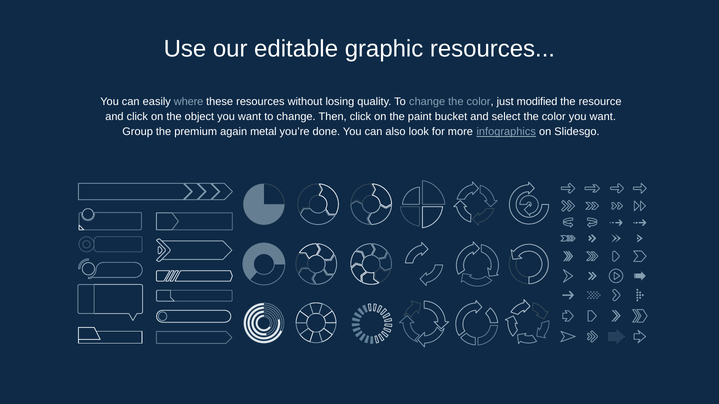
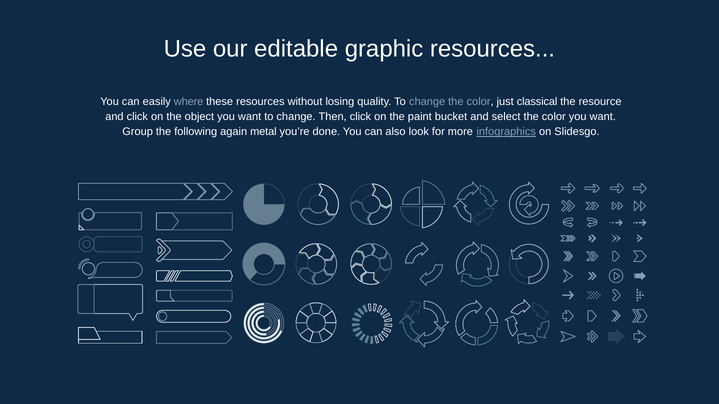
modified: modified -> classical (537, 102)
premium: premium -> following (196, 132)
